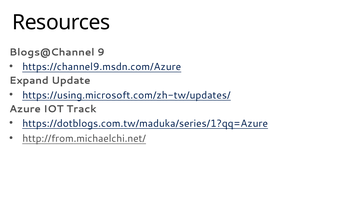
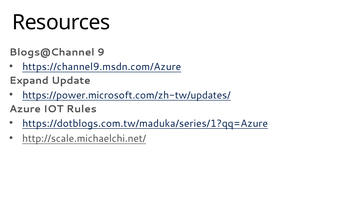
https://using.microsoft.com/zh-tw/updates/: https://using.microsoft.com/zh-tw/updates/ -> https://power.microsoft.com/zh-tw/updates/ (127, 95)
Track: Track -> Rules (81, 109)
http://from.michaelchi.net/: http://from.michaelchi.net/ -> http://scale.michaelchi.net/ (84, 139)
